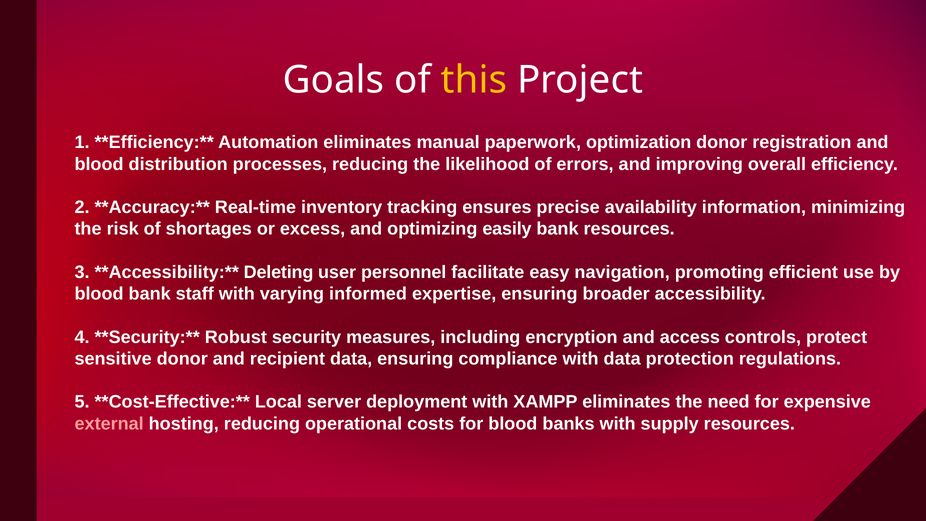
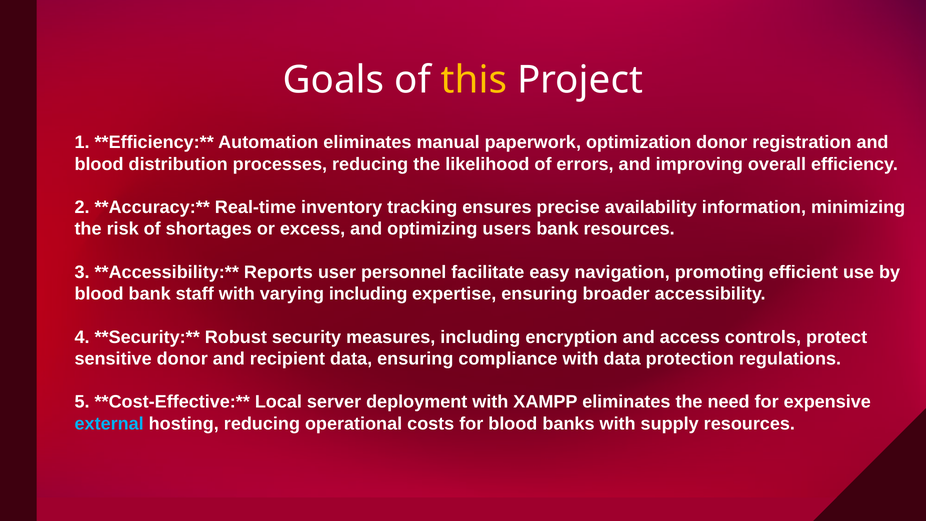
easily: easily -> users (507, 229)
Deleting: Deleting -> Reports (278, 272)
varying informed: informed -> including (368, 294)
external colour: pink -> light blue (109, 423)
